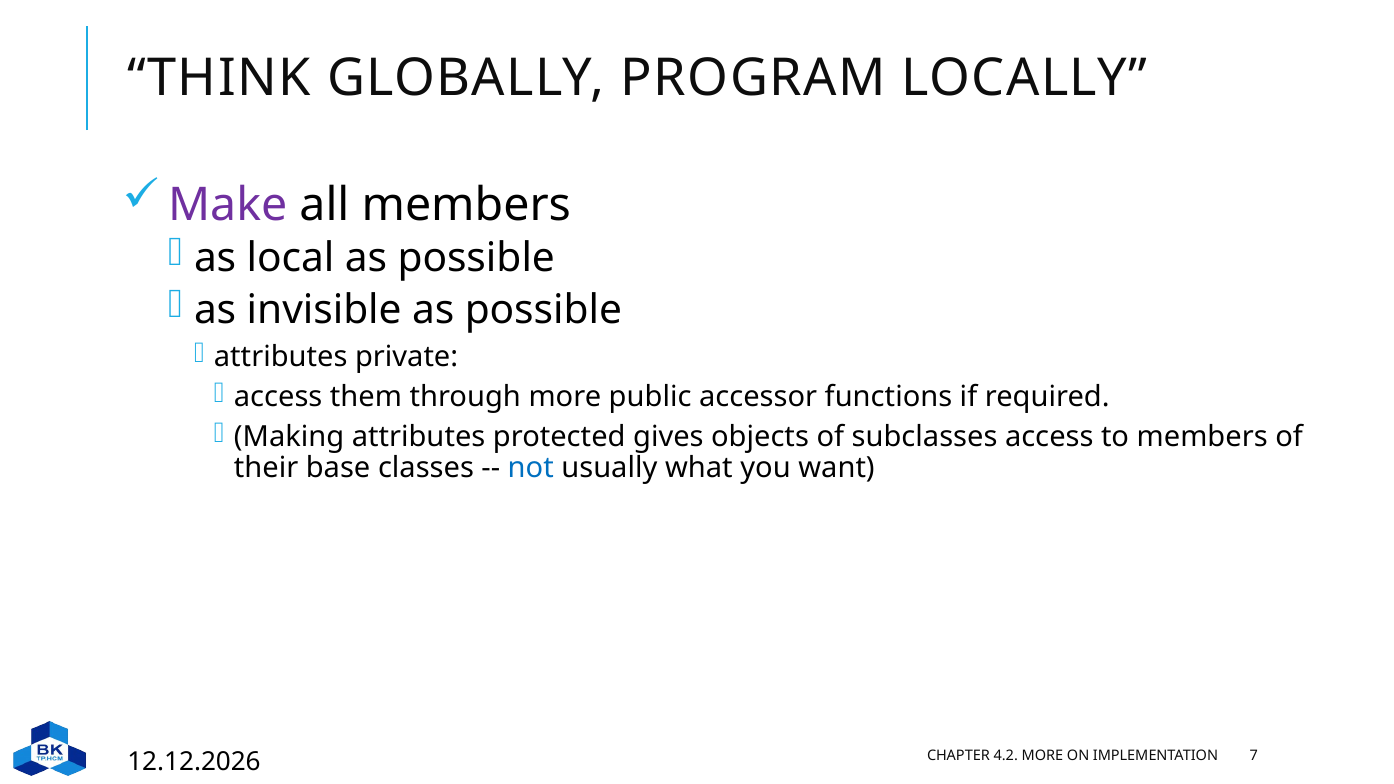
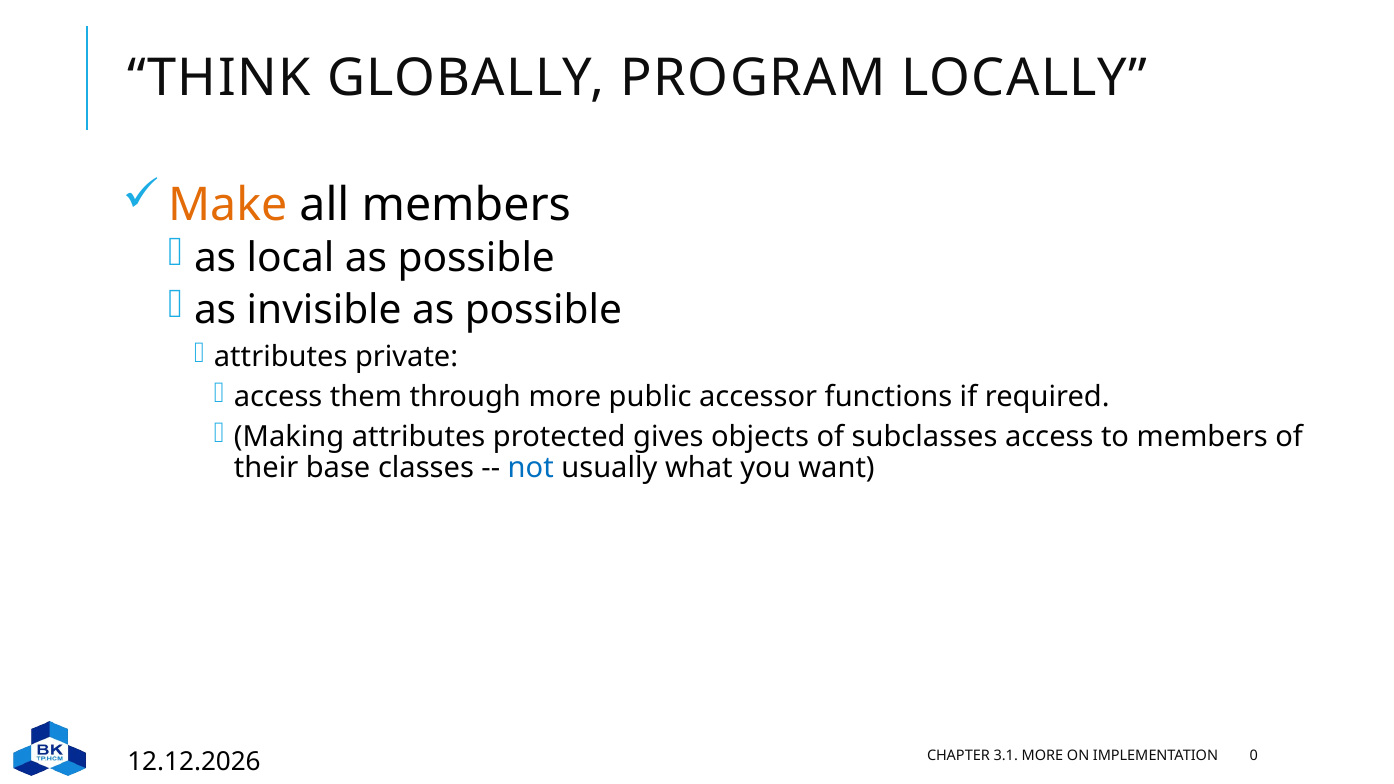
Make colour: purple -> orange (228, 205)
4.2: 4.2 -> 3.1 (1006, 755)
7: 7 -> 0 (1254, 755)
